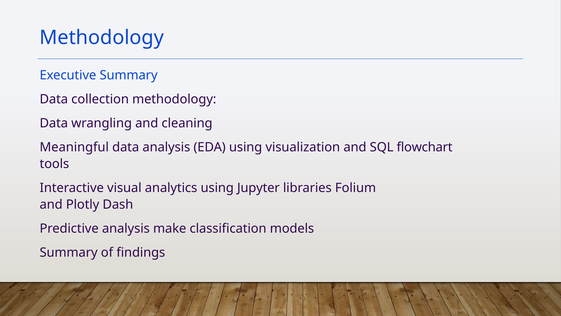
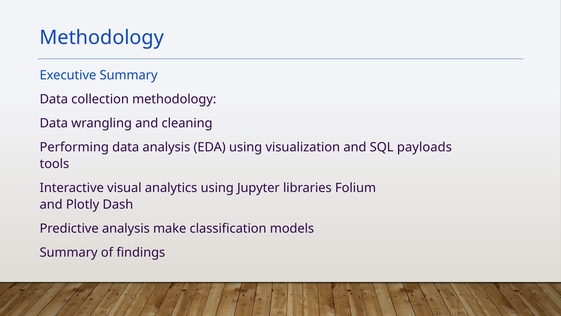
Meaningful: Meaningful -> Performing (74, 147)
flowchart: flowchart -> payloads (424, 147)
